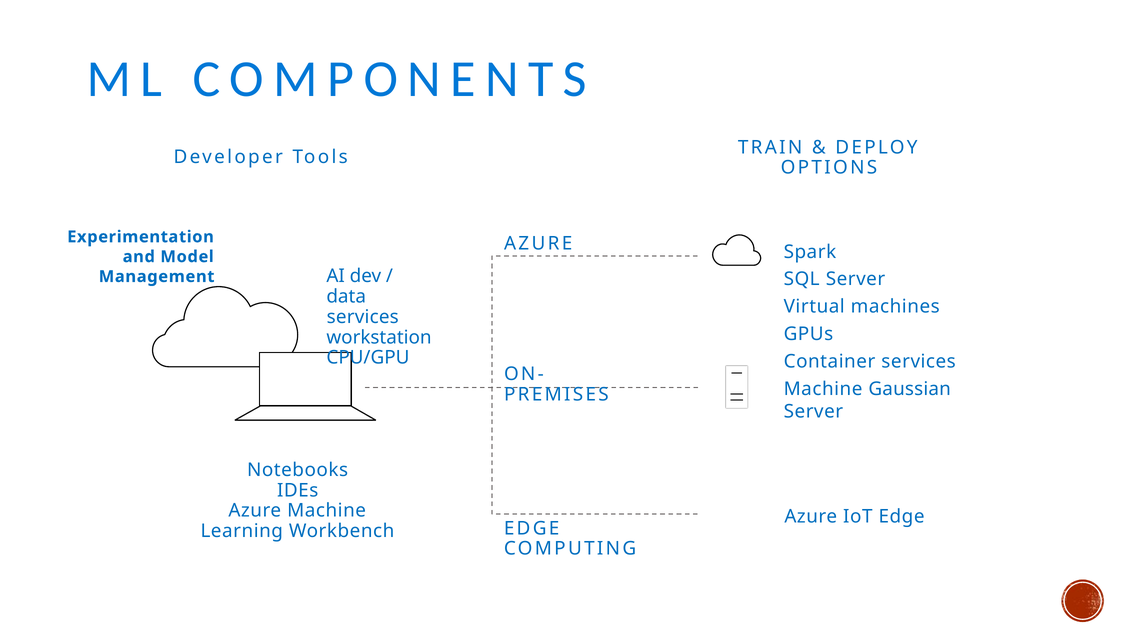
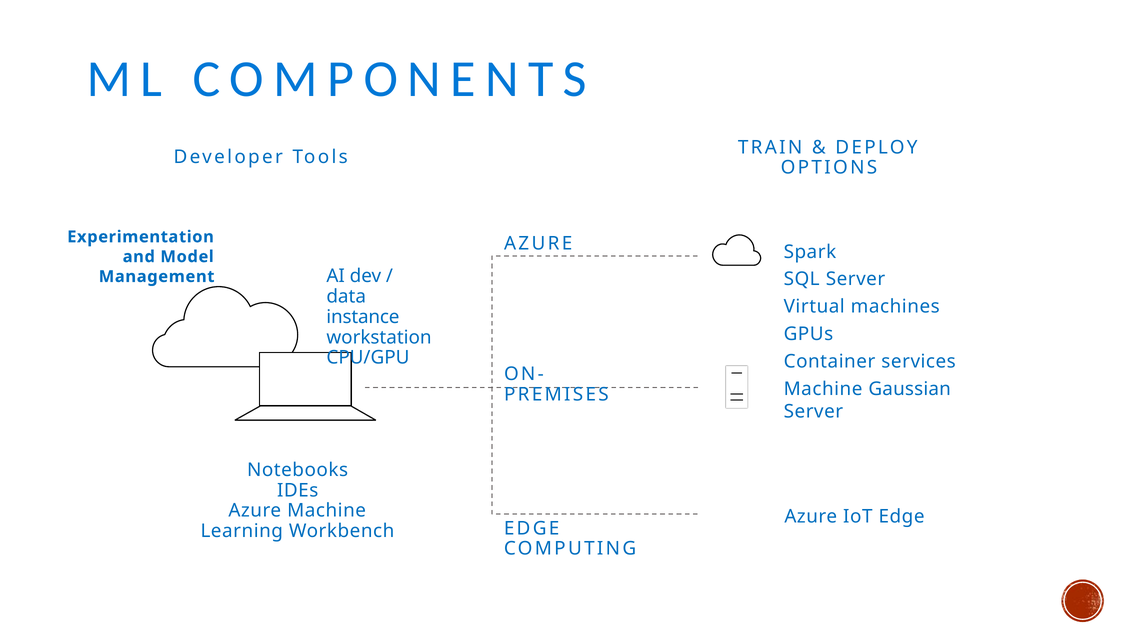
services: services -> instance (363, 317)
